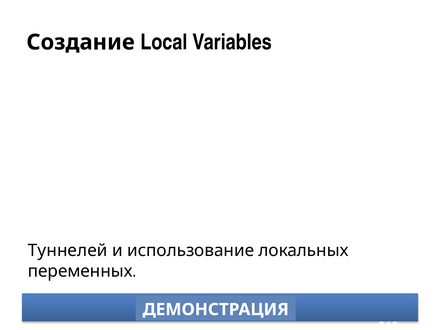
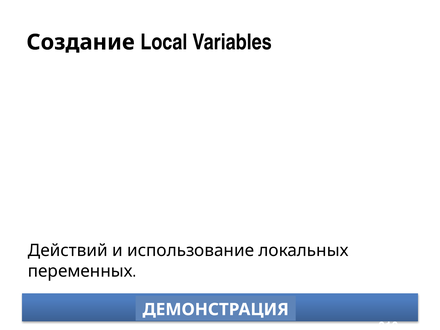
Туннелей: Туннелей -> Действий (68, 250)
